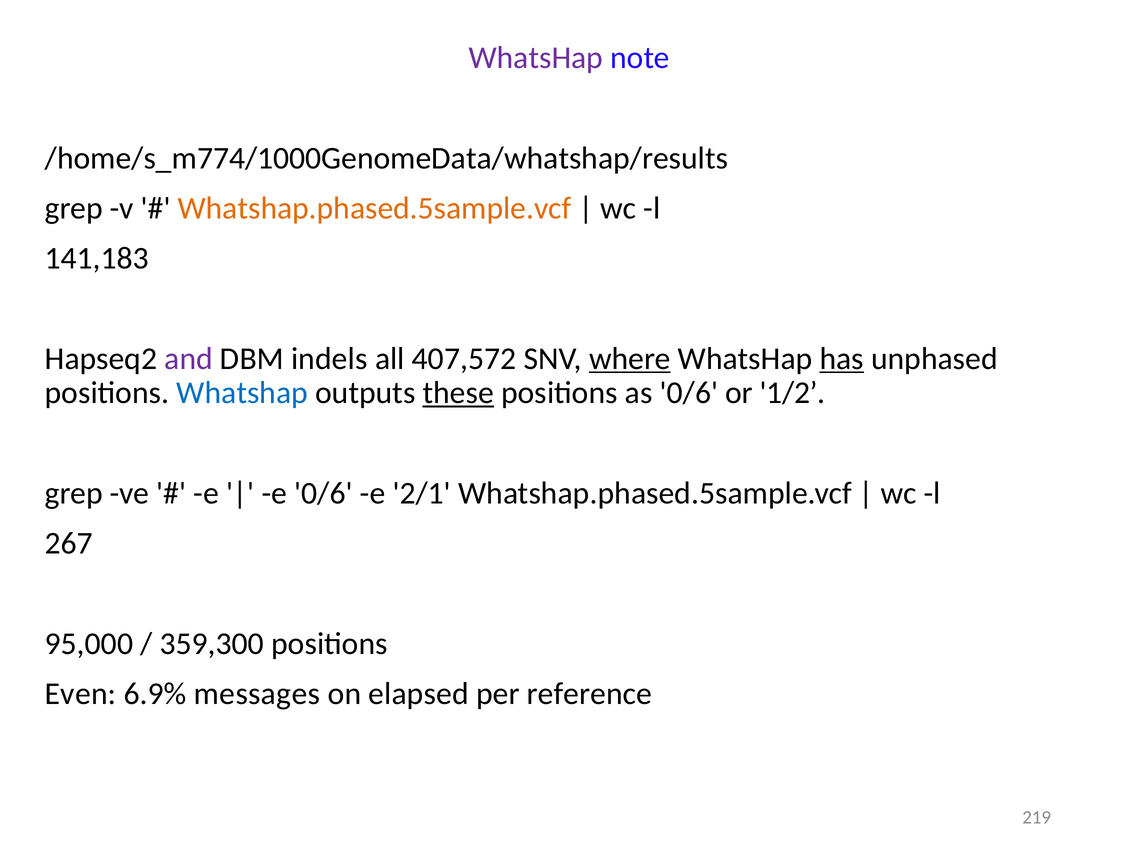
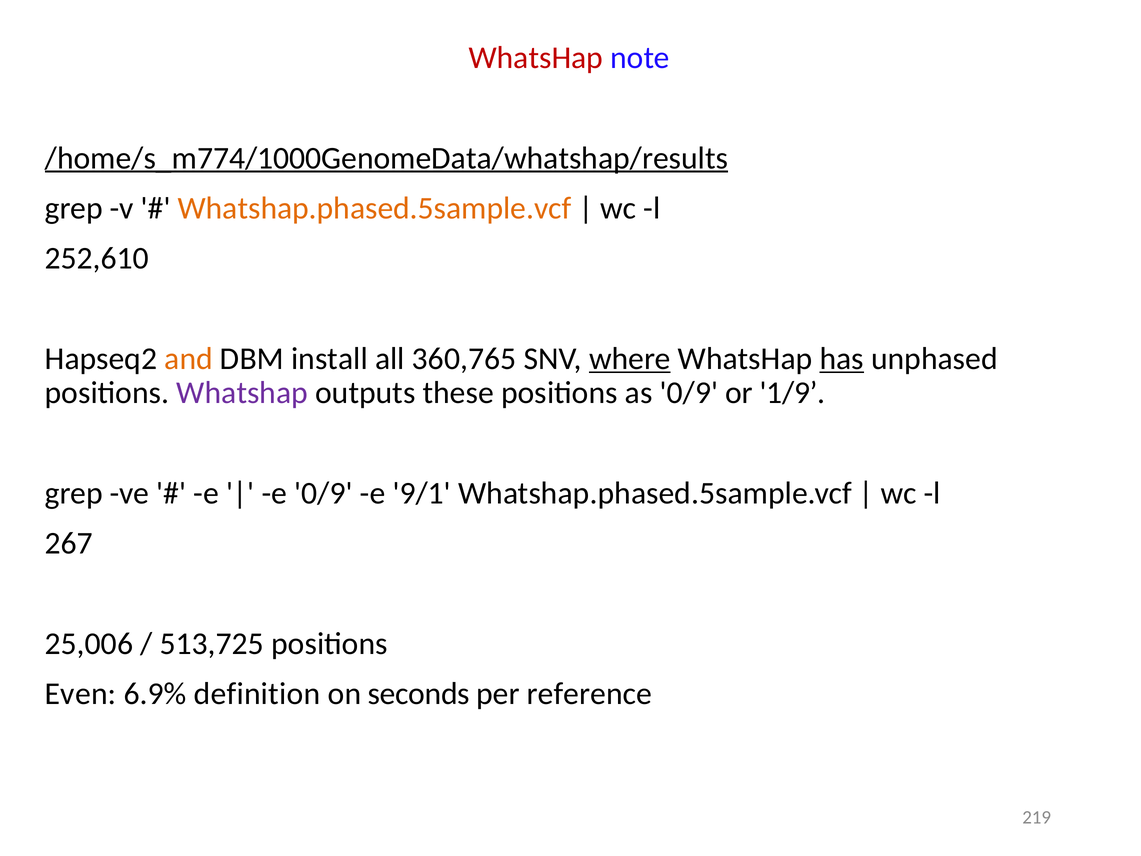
WhatsHap colour: purple -> red (536, 58)
/home/s_m774/1000GenomeData/whatshap/results underline: none -> present (386, 158)
141,183: 141,183 -> 252,610 (97, 258)
and colour: purple -> orange (189, 359)
indels: indels -> install (329, 359)
407,572: 407,572 -> 360,765 (464, 359)
Whatshap colour: blue -> purple (242, 393)
these underline: present -> none (458, 393)
as 0/6: 0/6 -> 0/9 (689, 393)
1/2: 1/2 -> 1/9 (793, 393)
e 0/6: 0/6 -> 0/9 (324, 493)
2/1: 2/1 -> 9/1 (422, 493)
95,000: 95,000 -> 25,006 (89, 643)
359,300: 359,300 -> 513,725 (212, 643)
messages: messages -> definition (257, 694)
elapsed: elapsed -> seconds (419, 694)
